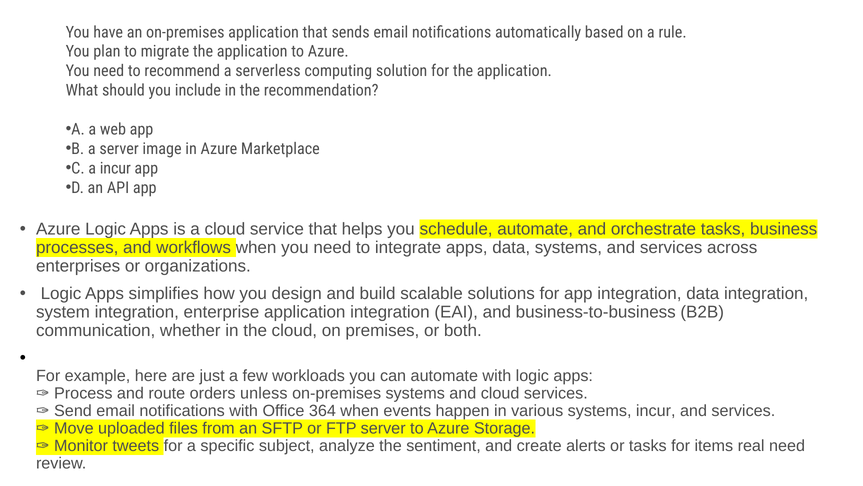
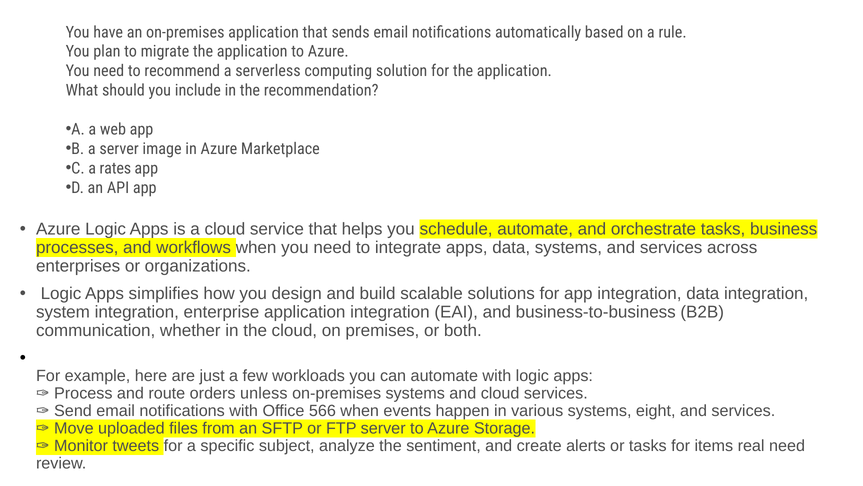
a incur: incur -> rates (115, 168)
364: 364 -> 566 (322, 411)
systems incur: incur -> eight (656, 411)
